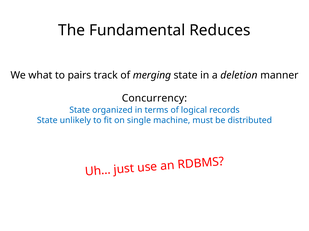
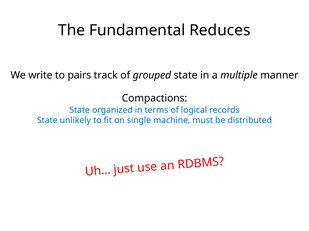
what: what -> write (40, 75)
merging: merging -> grouped (152, 75)
deletion: deletion -> multiple (239, 75)
Concurrency: Concurrency -> Compactions (155, 99)
